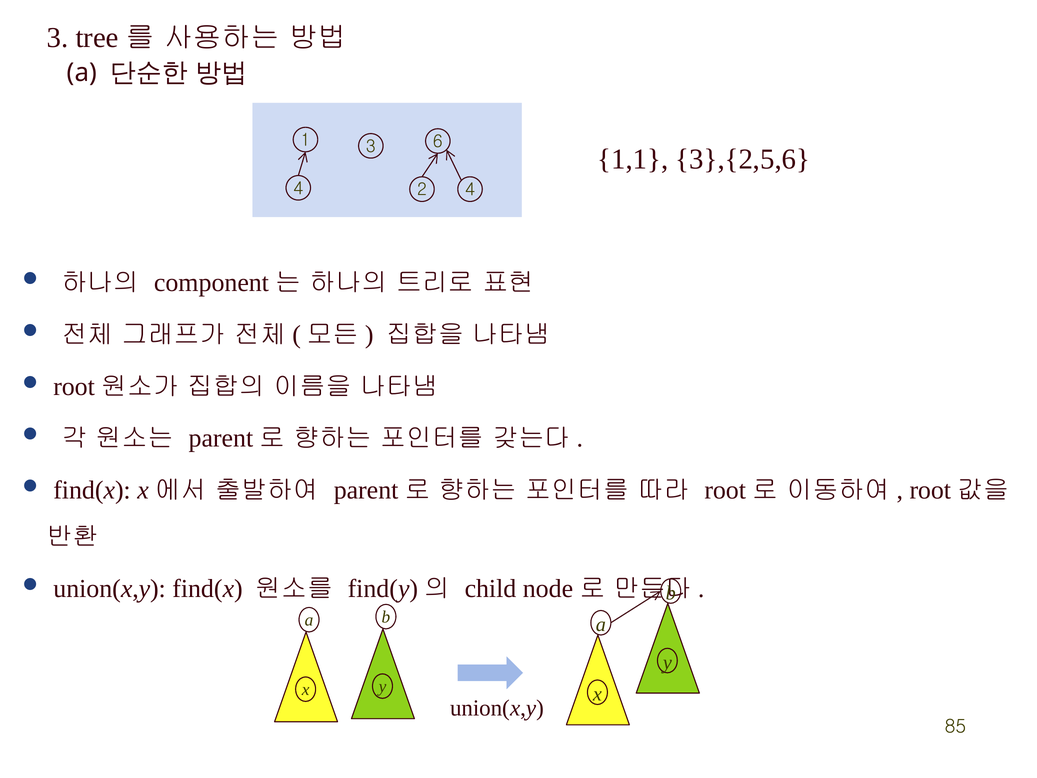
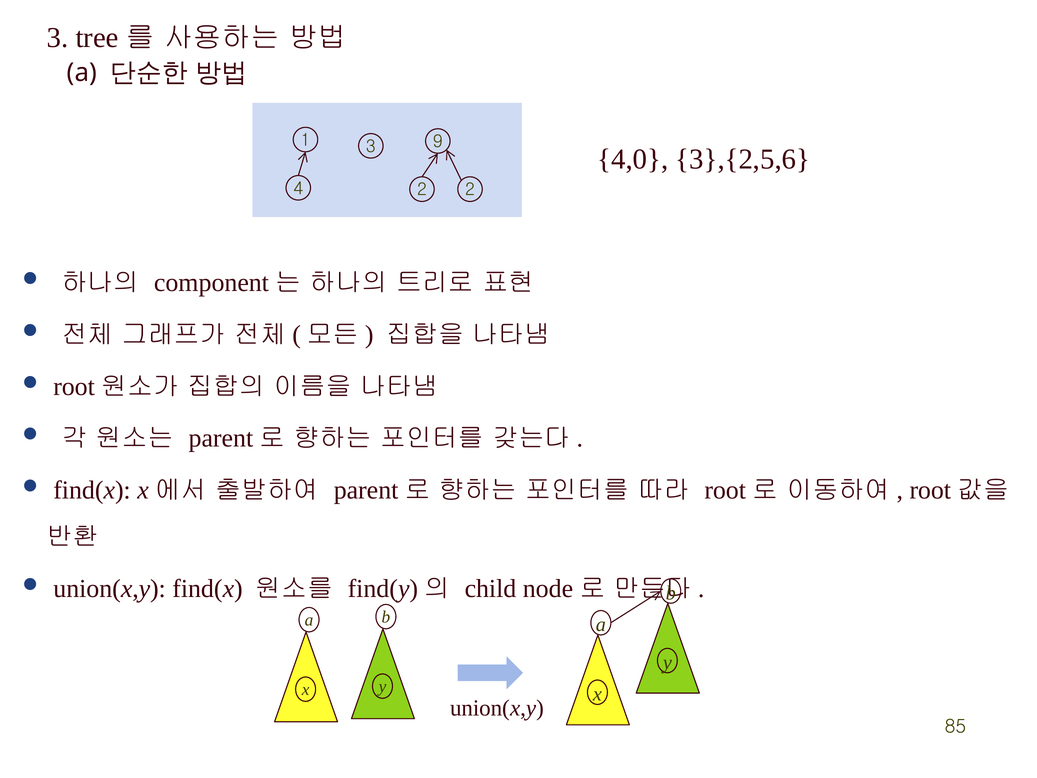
6: 6 -> 9 (438, 141)
1,1: 1,1 -> 4,0 (633, 159)
2 4: 4 -> 2 (470, 190)
